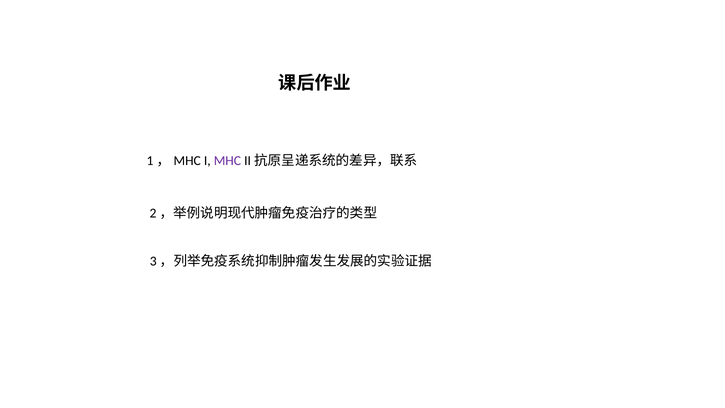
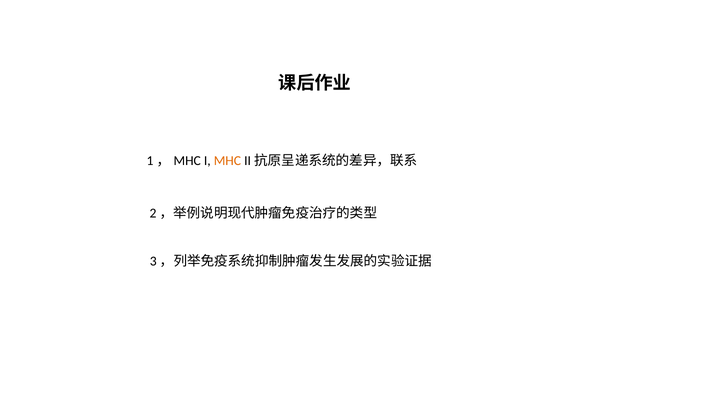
MHC colour: purple -> orange (227, 161)
